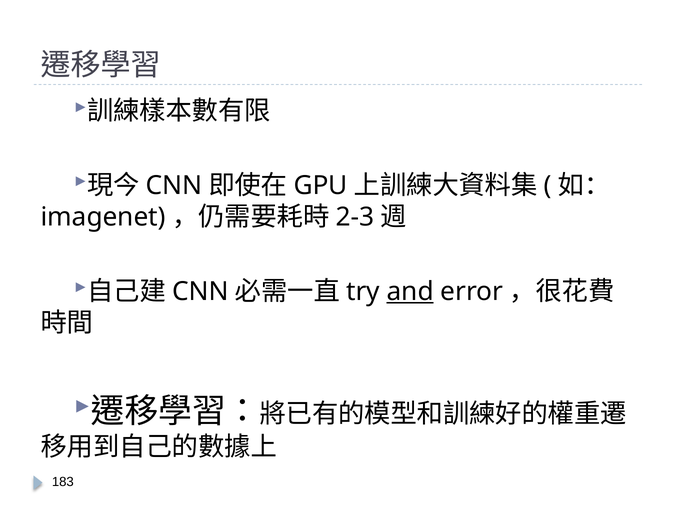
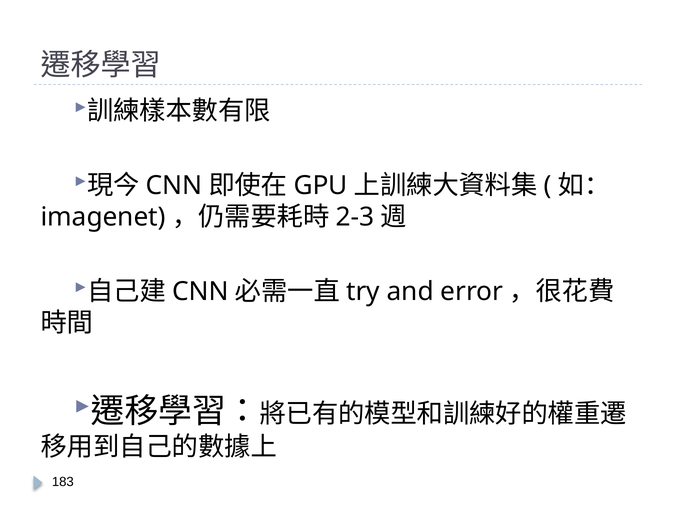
and underline: present -> none (410, 292)
